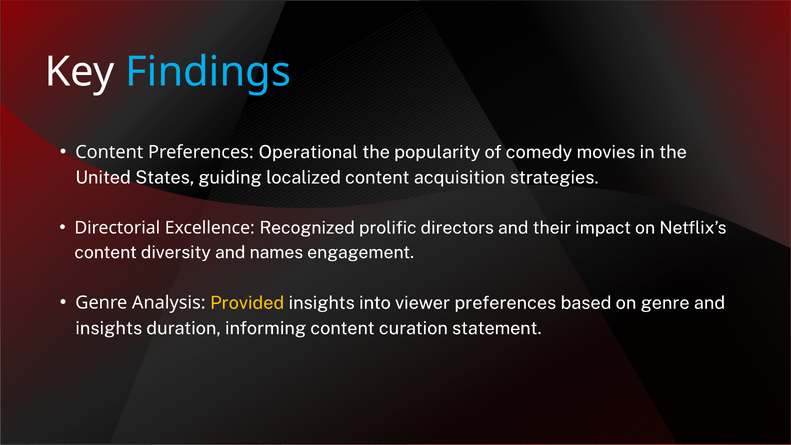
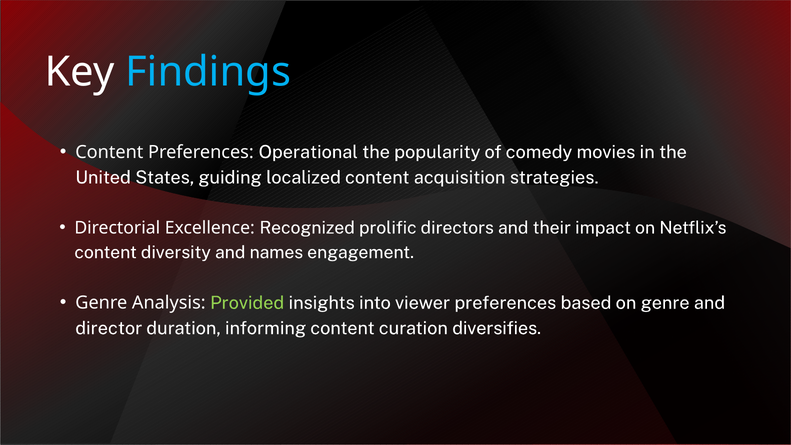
Provided colour: yellow -> light green (247, 303)
insights: insights -> director (109, 328)
statement: statement -> diversifies (497, 328)
